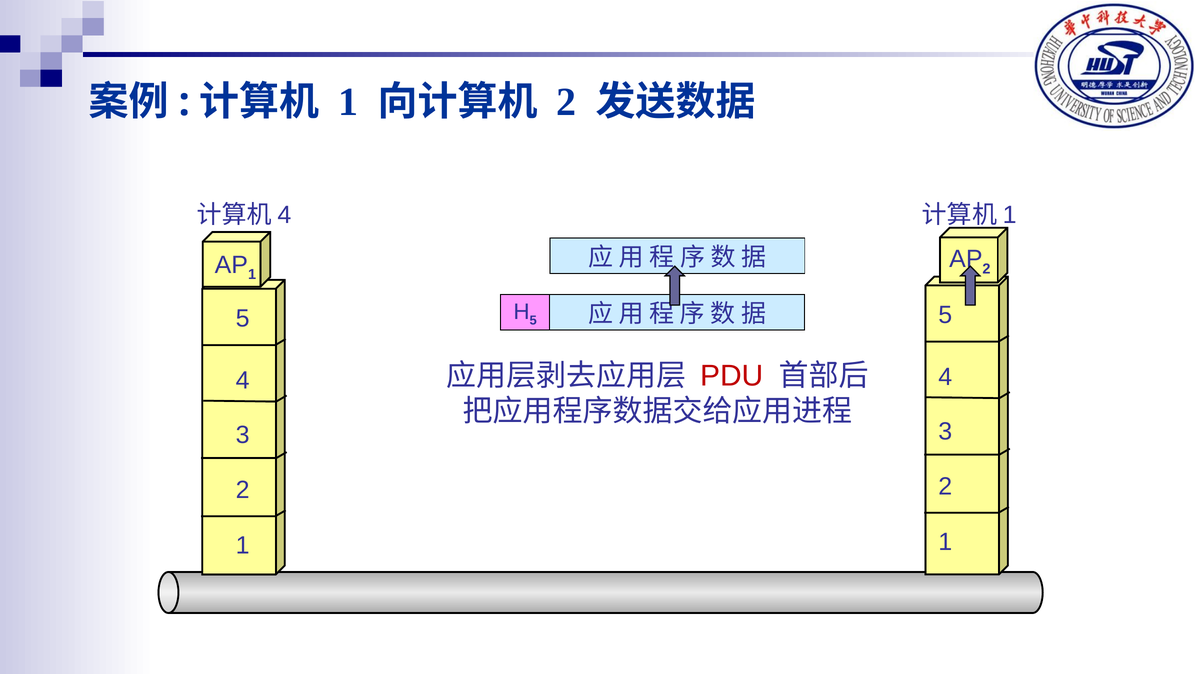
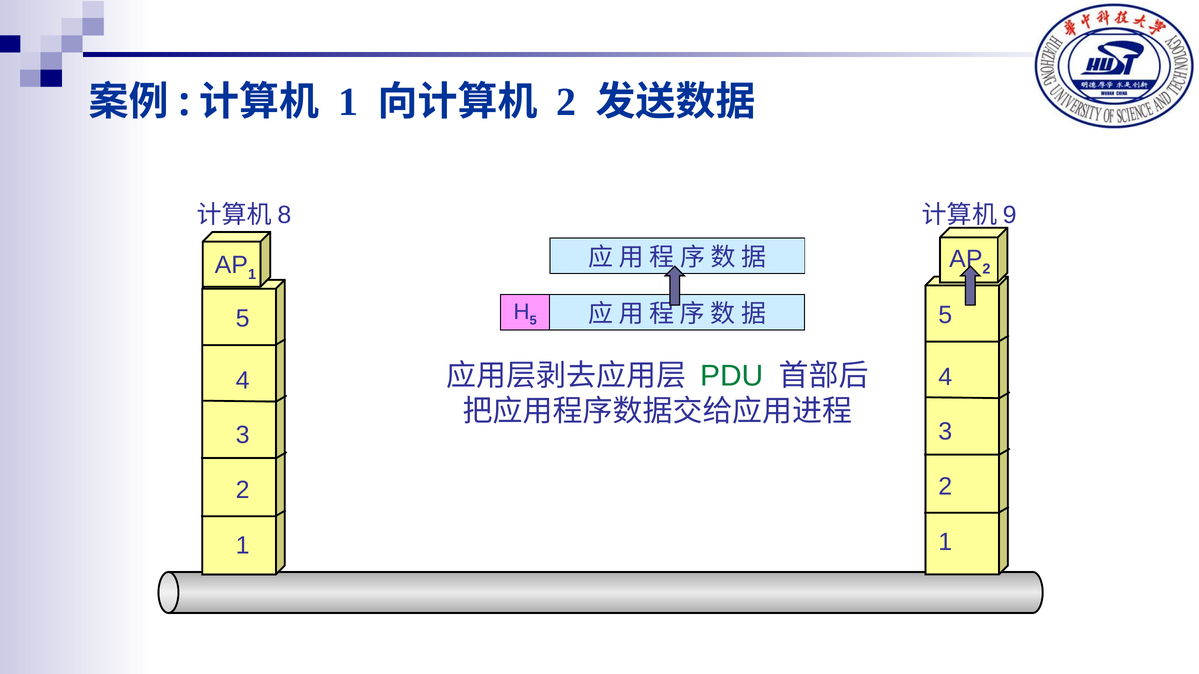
4: 4 -> 8 (284, 215)
1: 1 -> 9 (1010, 215)
PDU colour: red -> green (732, 376)
